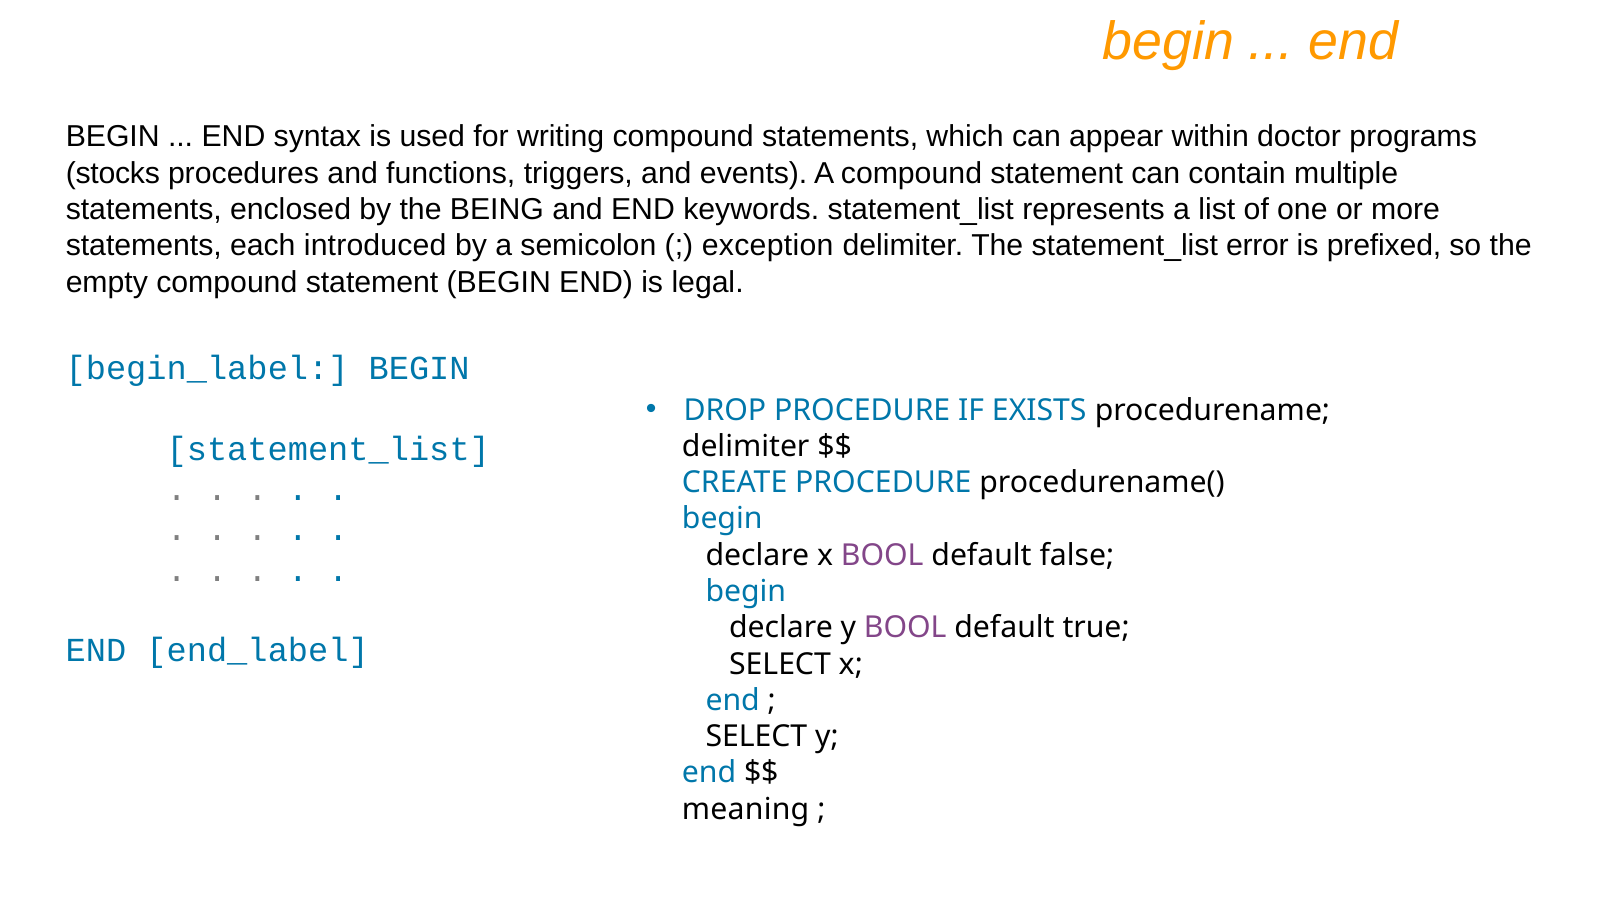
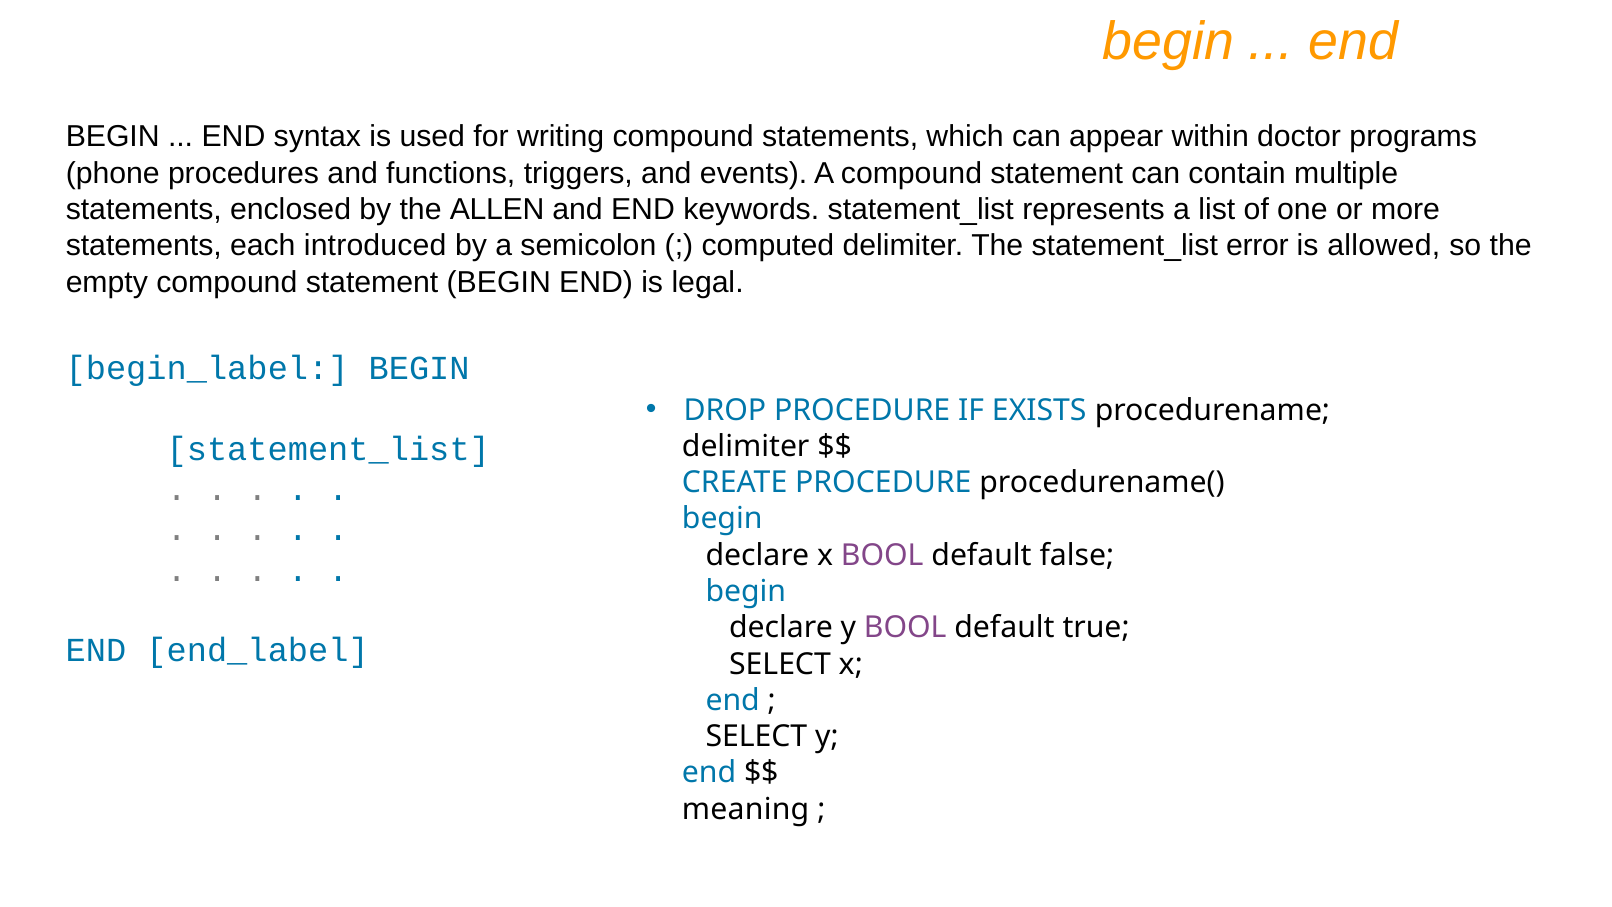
stocks: stocks -> phone (113, 173)
BEING: BEING -> ALLEN (497, 210)
exception: exception -> computed (768, 246)
prefixed: prefixed -> allowed (1384, 246)
